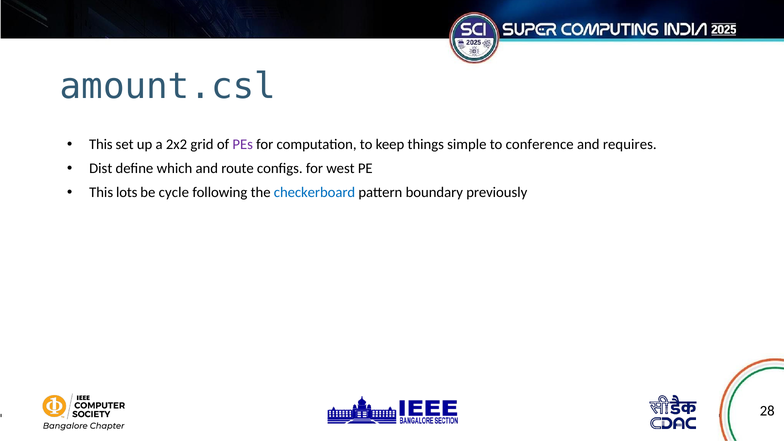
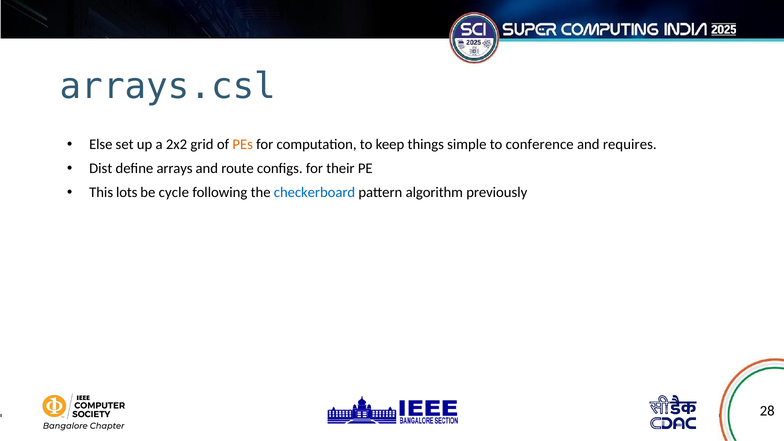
amount.csl: amount.csl -> arrays.csl (168, 86)
This: This -> Else (101, 144)
PEs colour: purple -> orange (243, 144)
which: which -> arrays (175, 168)
west: west -> their (340, 168)
boundary: boundary -> algorithm (434, 192)
